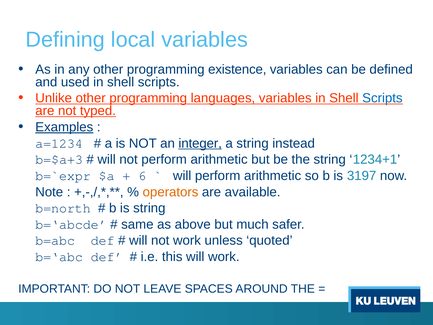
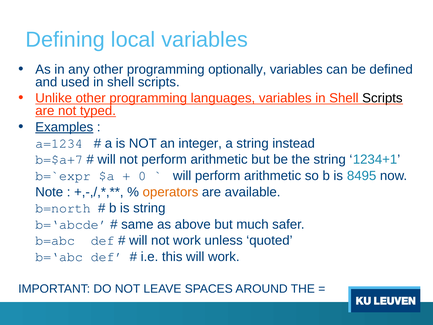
existence: existence -> optionally (237, 69)
Scripts colour: blue -> black (382, 98)
integer underline: present -> none (200, 143)
b=$a+3: b=$a+3 -> b=$a+7 (59, 159)
6: 6 -> 0 (142, 176)
3197: 3197 -> 8495 (362, 176)
